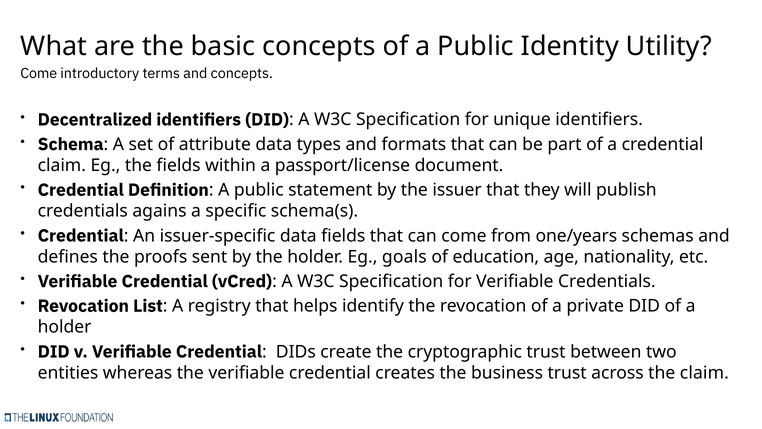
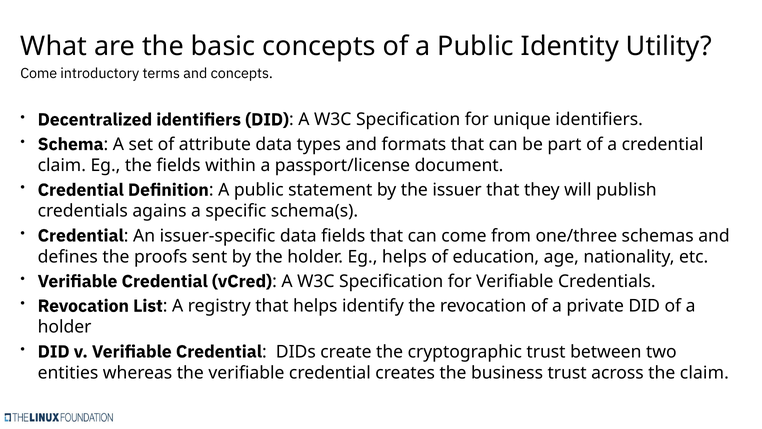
one/years: one/years -> one/three (576, 236)
Eg goals: goals -> helps (404, 257)
